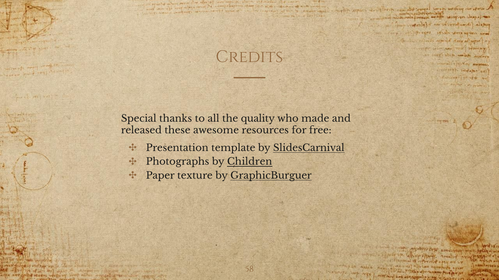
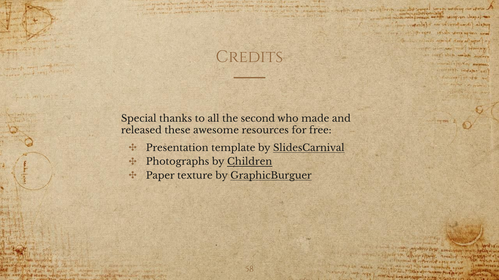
quality: quality -> second (258, 119)
